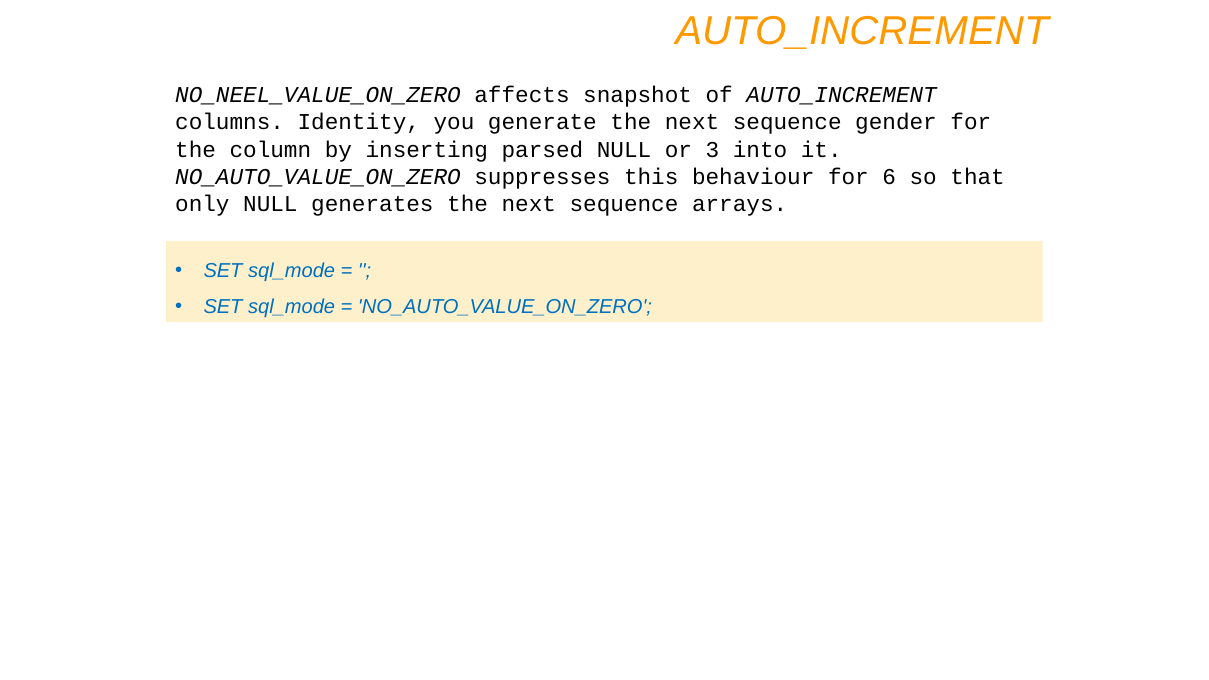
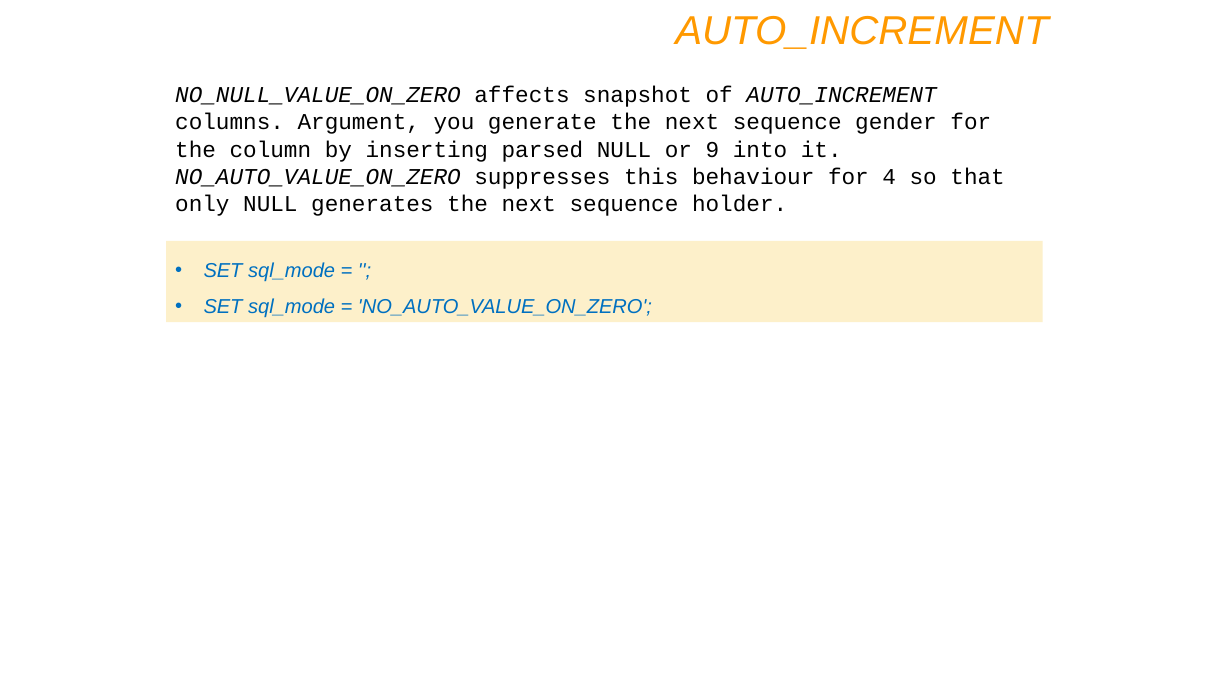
NO_NEEL_VALUE_ON_ZERO: NO_NEEL_VALUE_ON_ZERO -> NO_NULL_VALUE_ON_ZERO (318, 95)
Identity: Identity -> Argument (359, 122)
3: 3 -> 9 (712, 150)
6: 6 -> 4 (889, 177)
arrays: arrays -> holder (740, 204)
